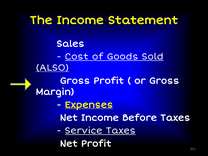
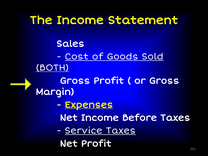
ALSO: ALSO -> BOTH (52, 68)
